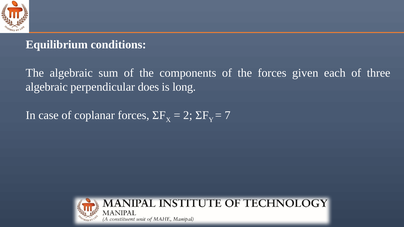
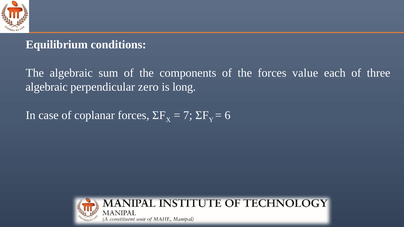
given: given -> value (305, 73)
does: does -> zero (148, 87)
2: 2 -> 7 (188, 115)
7: 7 -> 6 (228, 115)
